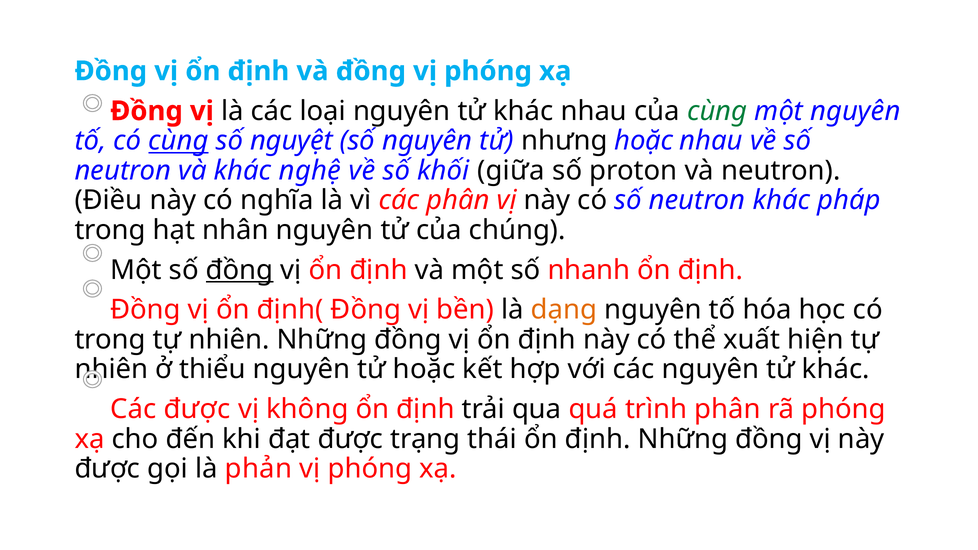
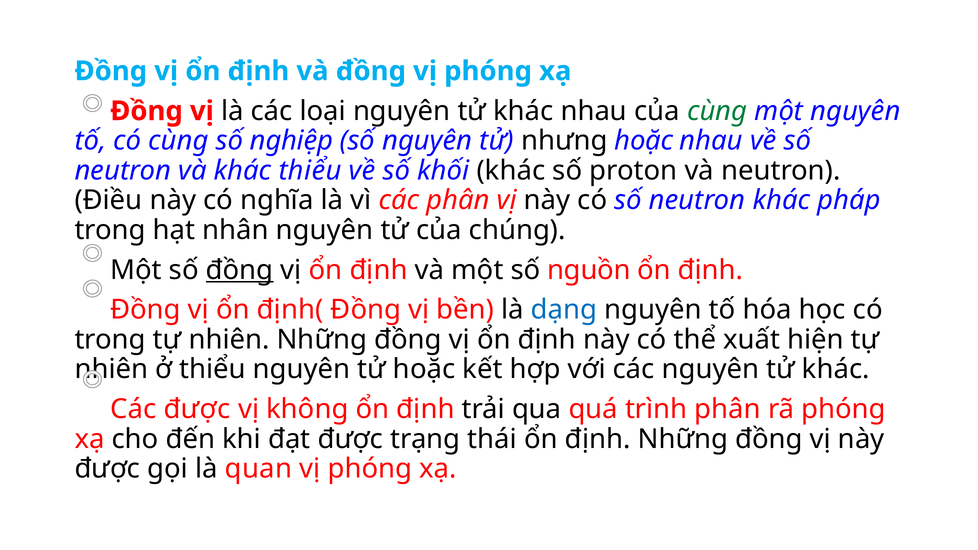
cùng underline: present -> none (178, 141)
nguyệt: nguyệt -> nghiệp (292, 141)
khác nghệ: nghệ -> thiểu (310, 171)
khối giữa: giữa -> khác (511, 171)
nhanh: nhanh -> nguồn (589, 270)
dạng colour: orange -> blue (564, 310)
phản: phản -> quan (258, 469)
